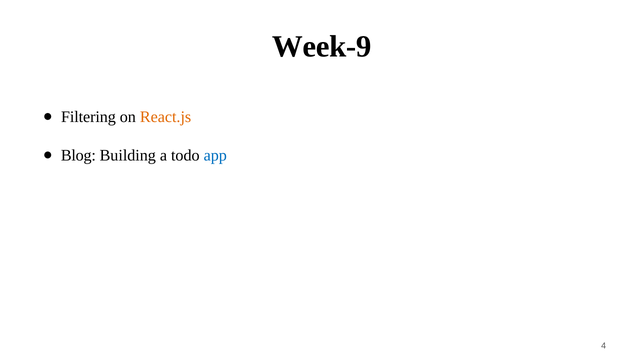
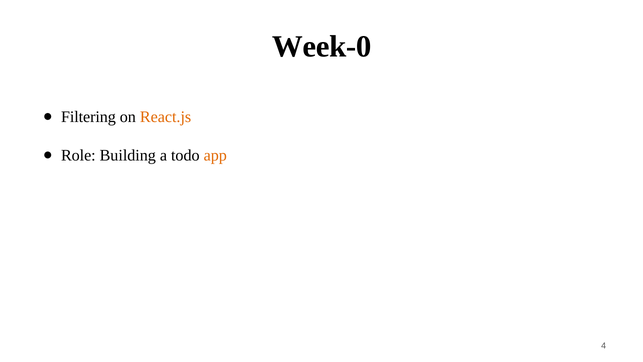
Week-9: Week-9 -> Week-0 (322, 47)
Blog: Blog -> Role (78, 155)
app colour: blue -> orange (215, 155)
